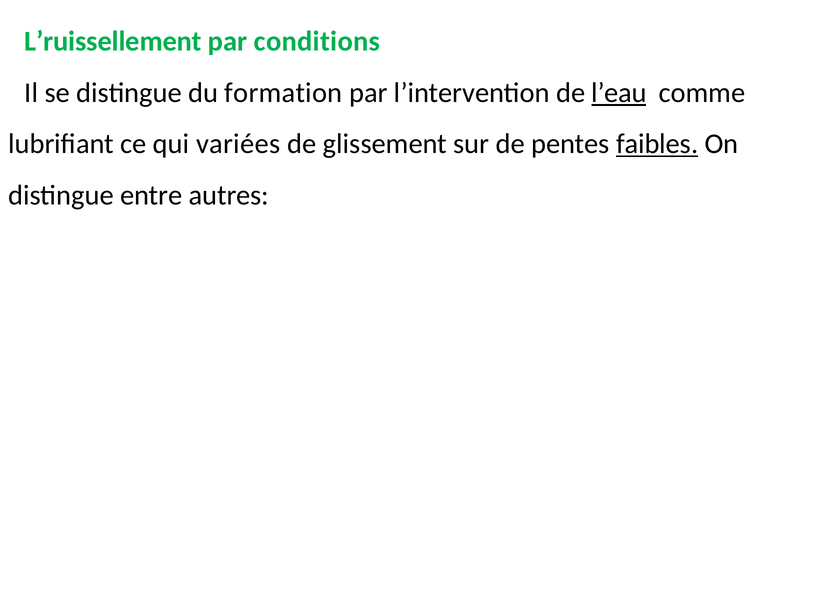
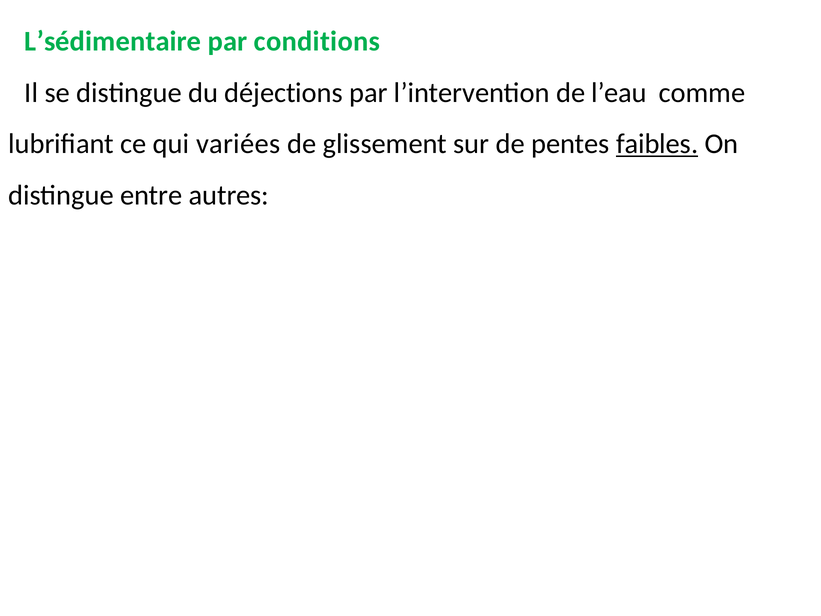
L’ruissellement: L’ruissellement -> L’sédimentaire (113, 41)
formation: formation -> déjections (284, 93)
l’eau underline: present -> none (619, 93)
